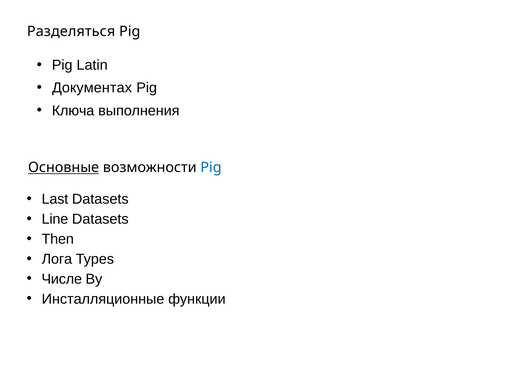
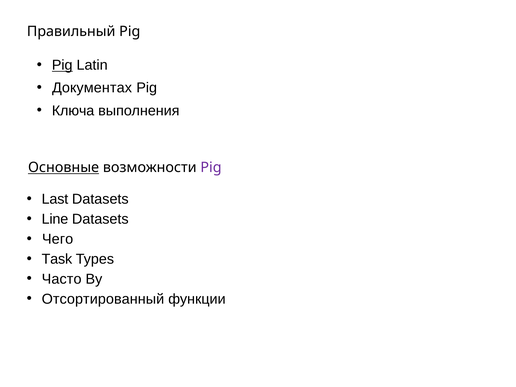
Разделяться: Разделяться -> Правильный (71, 32)
Pig underline: none -> present (62, 65)
Pig colour: blue -> purple (211, 167)
Then: Then -> Чего (58, 239)
Лога: Лога -> Task (57, 259)
Числе: Числе -> Часто (62, 279)
Инсталляционные: Инсталляционные -> Отсортированный (103, 299)
